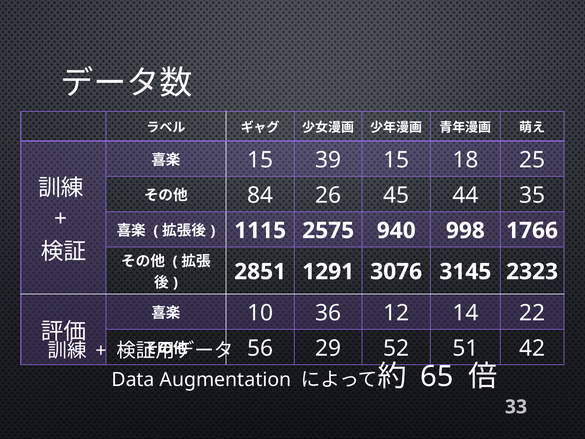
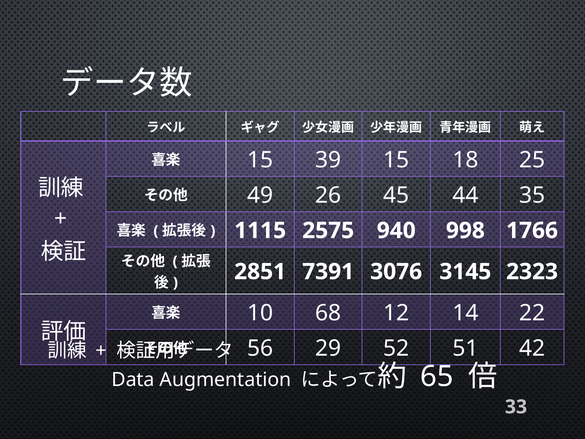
84: 84 -> 49 (260, 195)
1291: 1291 -> 7391 (328, 272)
36: 36 -> 68 (328, 313)
